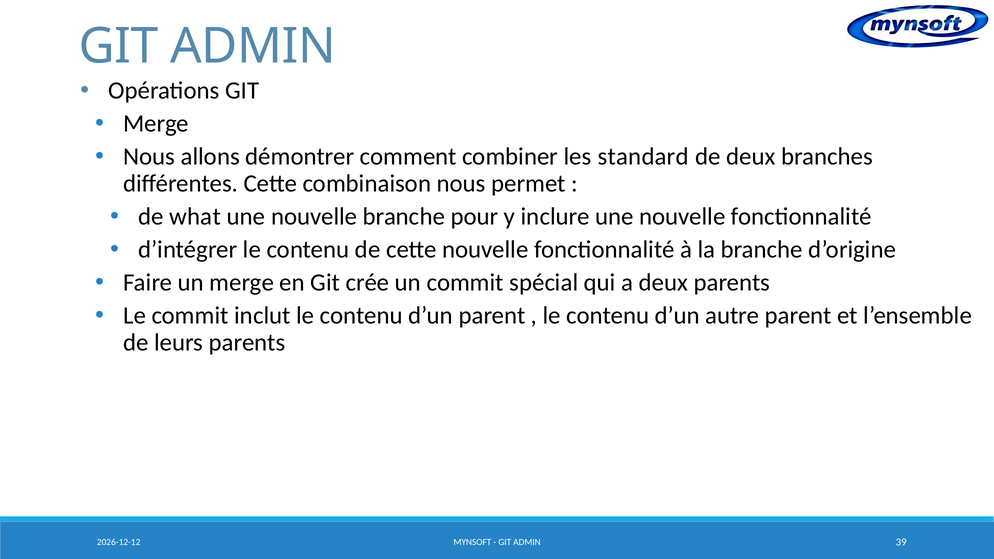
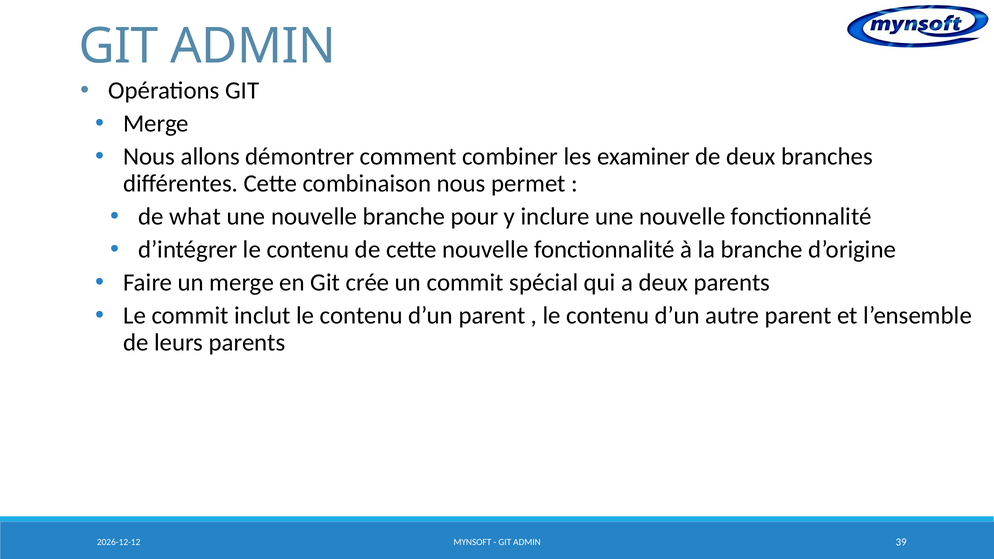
standard: standard -> examiner (643, 157)
